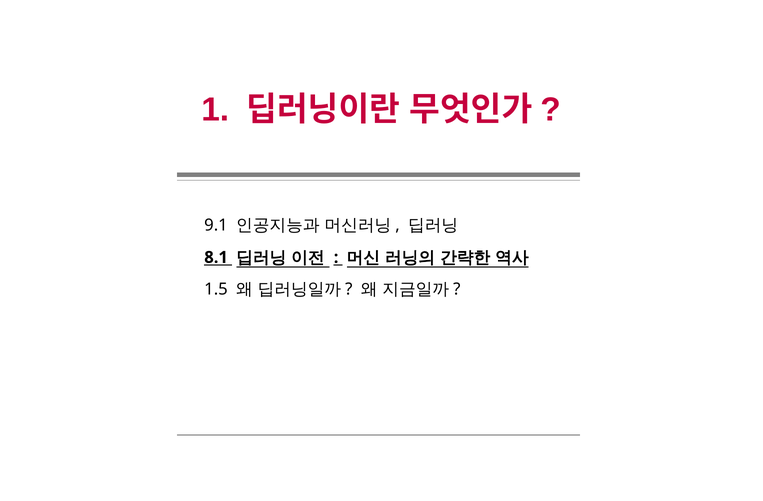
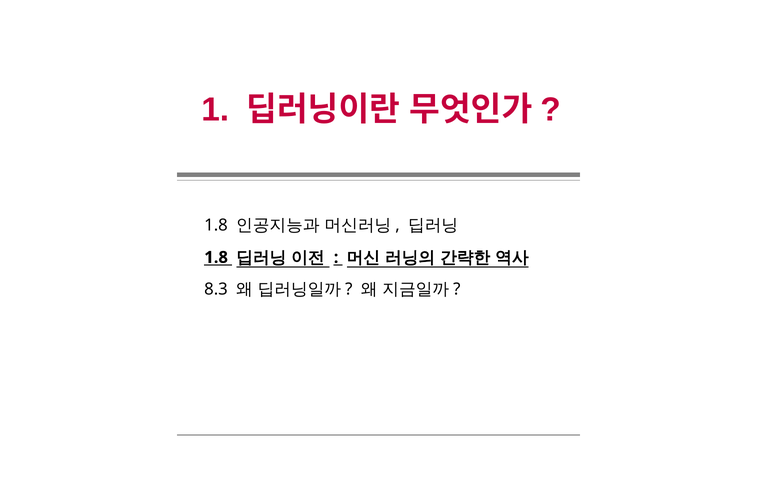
9.1: 9.1 -> 1.8 (216, 226)
8.1: 8.1 -> 1.8 (216, 257)
1.5: 1.5 -> 8.3 (216, 289)
